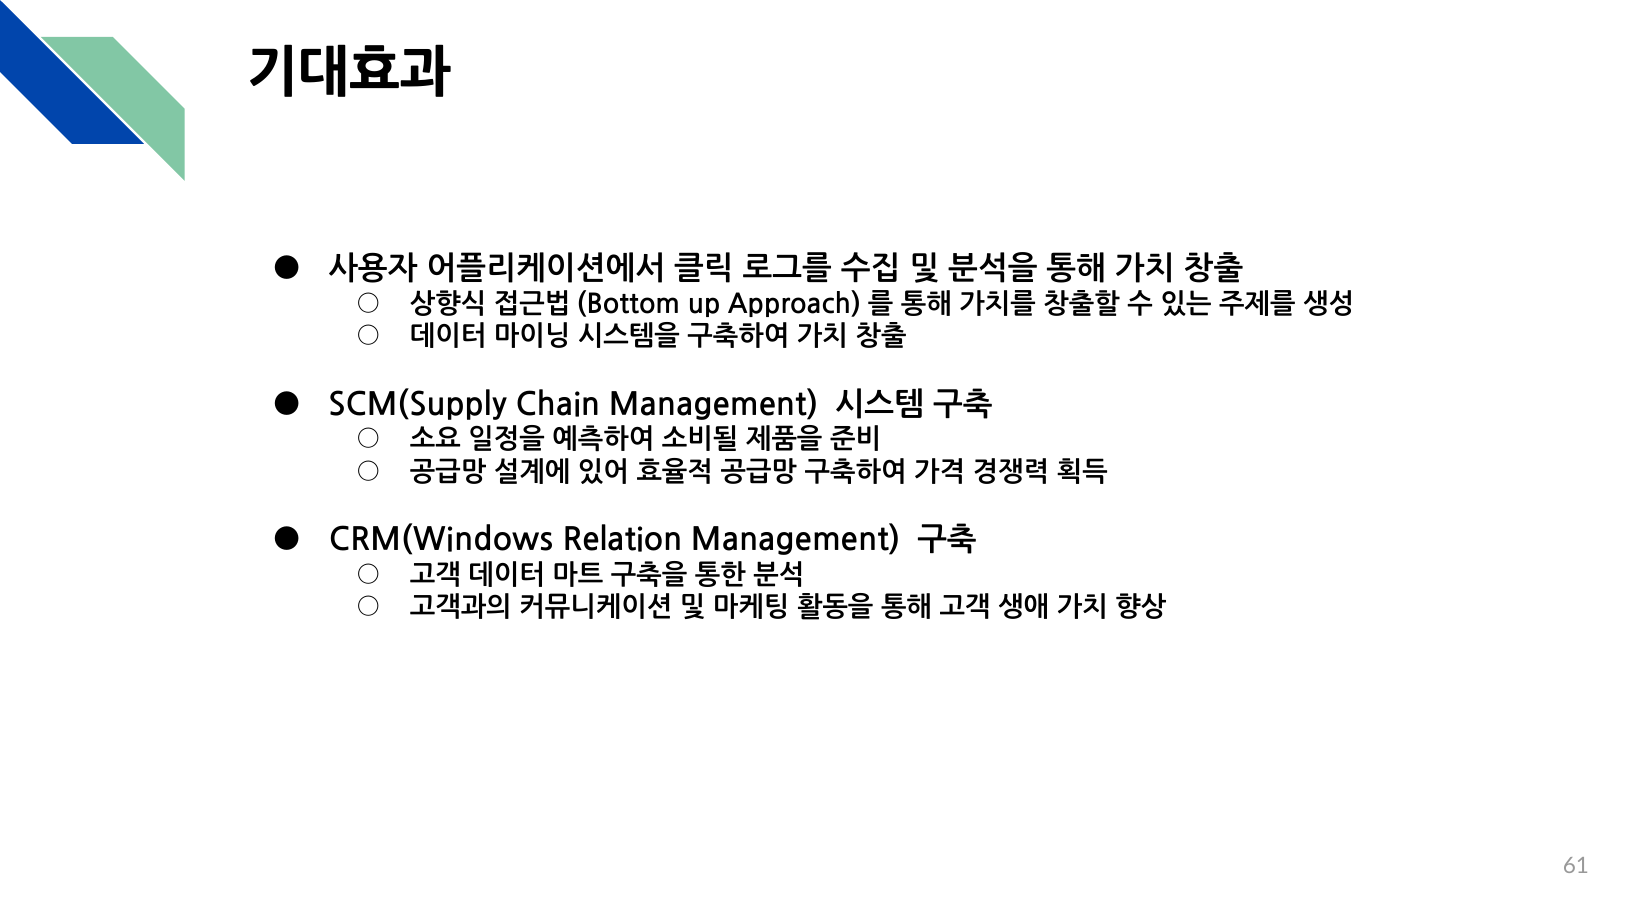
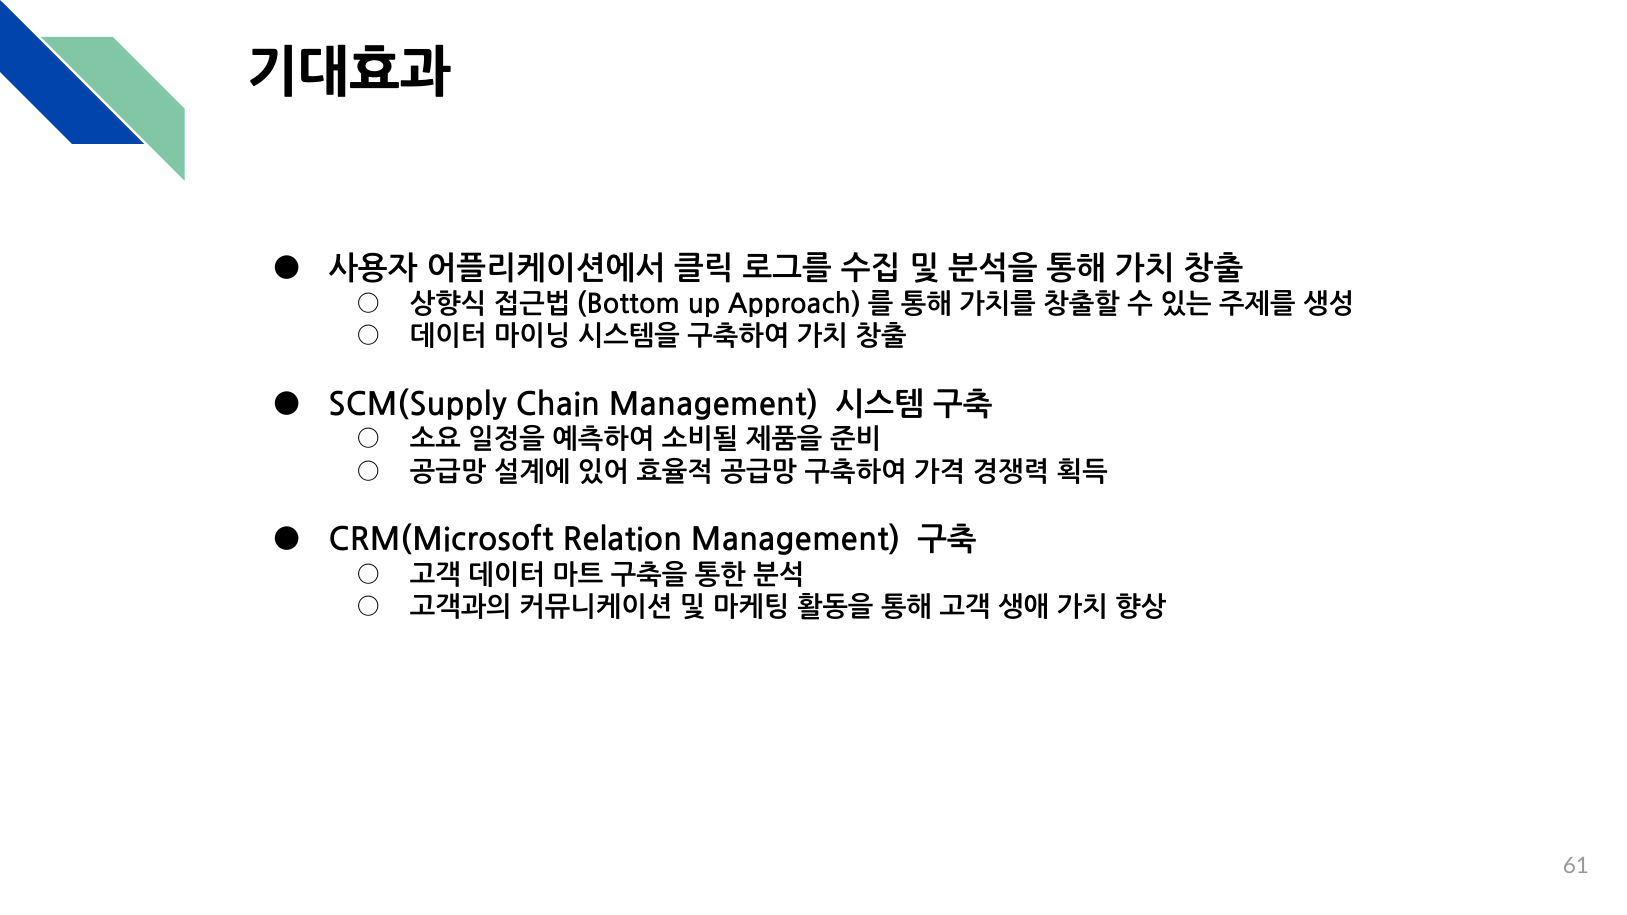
CRM(Windows: CRM(Windows -> CRM(Microsoft (441, 541)
